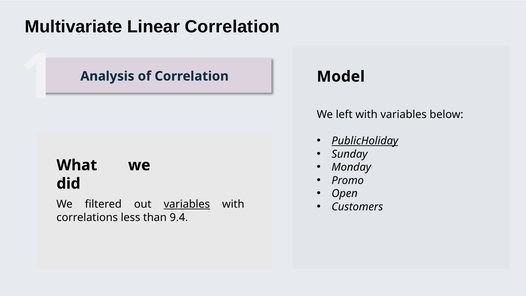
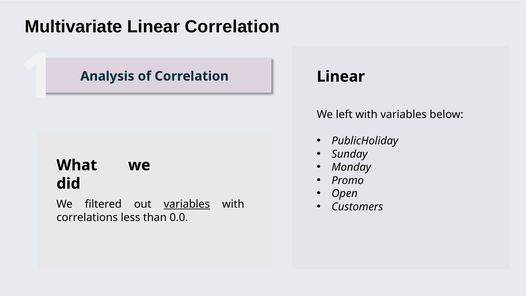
Model: Model -> Linear (341, 77)
PublicHoliday underline: present -> none (365, 141)
9.4: 9.4 -> 0.0 (179, 217)
